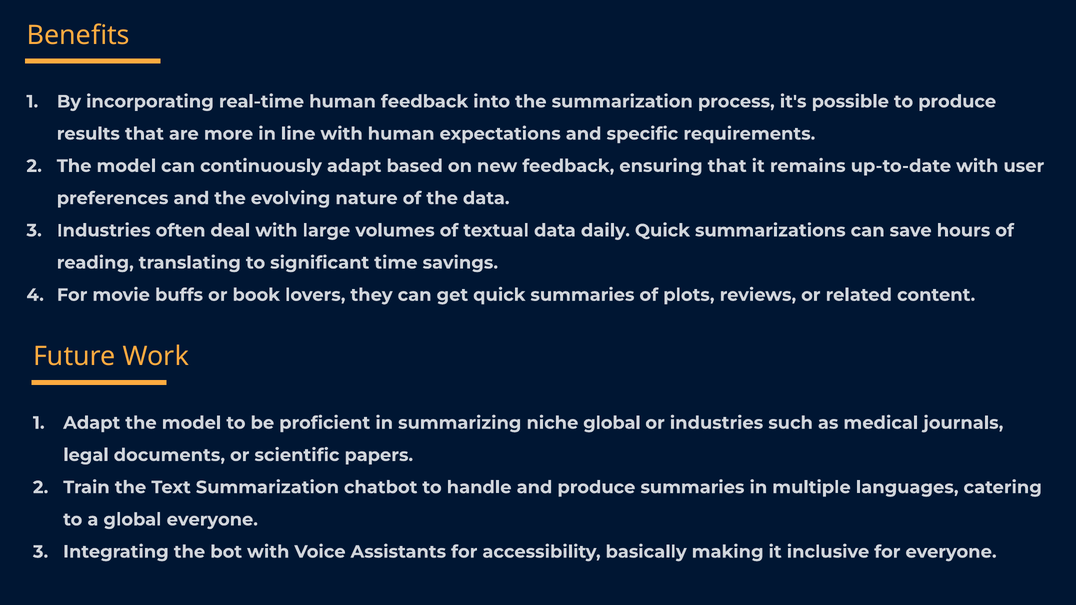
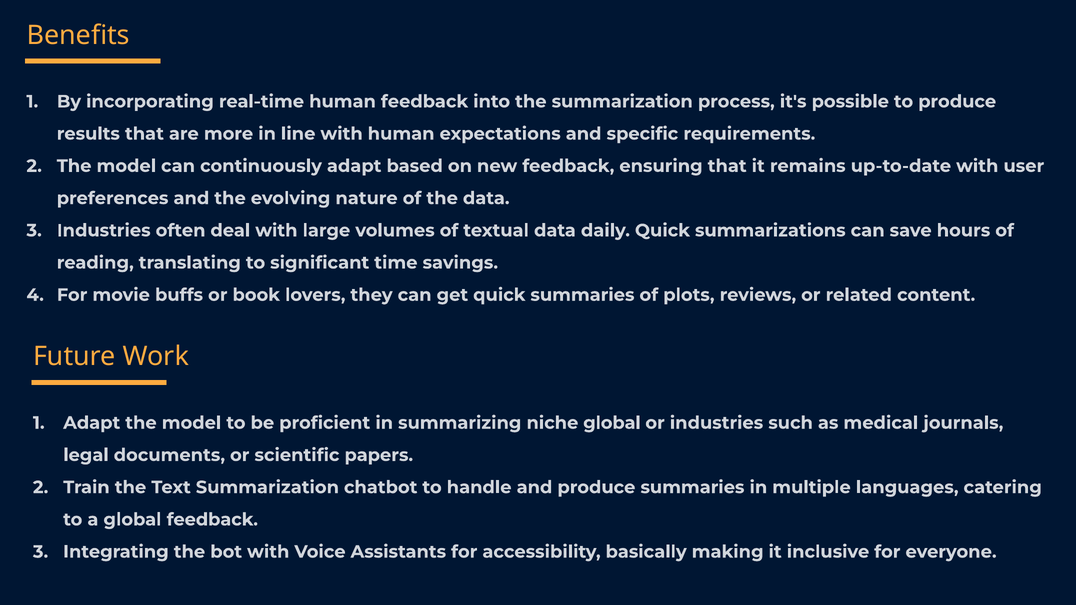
global everyone: everyone -> feedback (212, 520)
